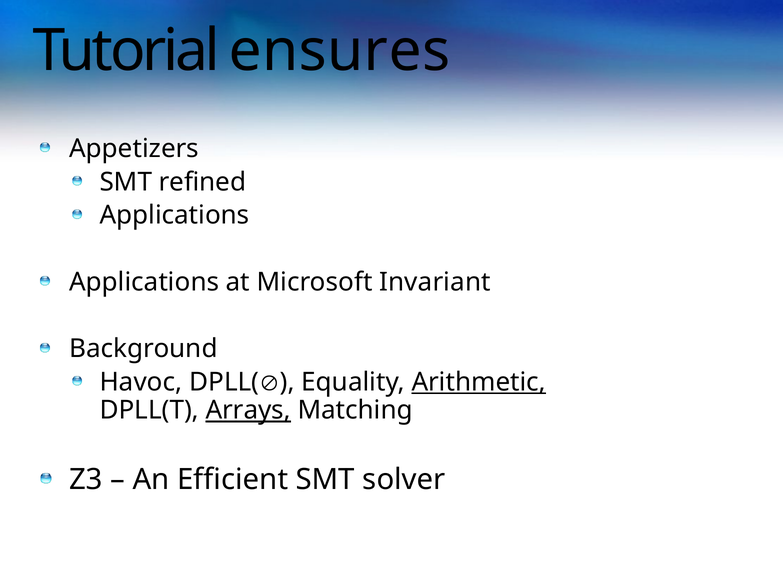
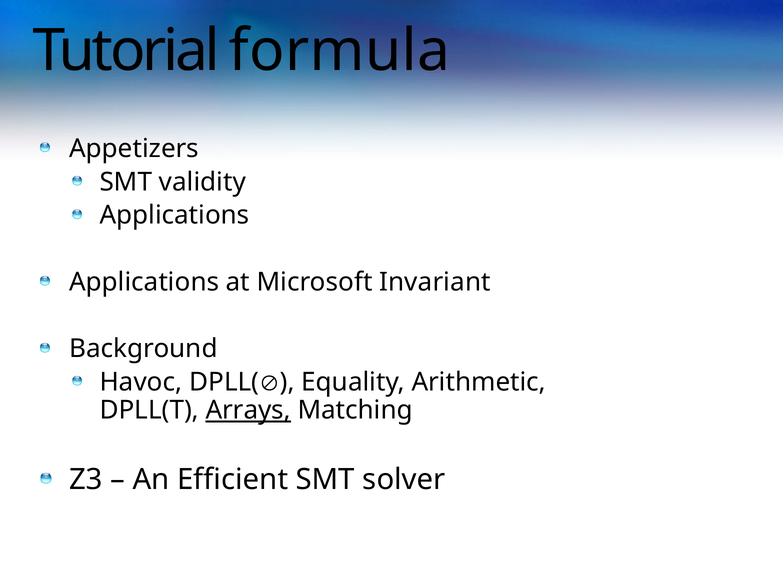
ensures: ensures -> formula (339, 51)
refined: refined -> validity (202, 182)
Arithmetic underline: present -> none (479, 382)
